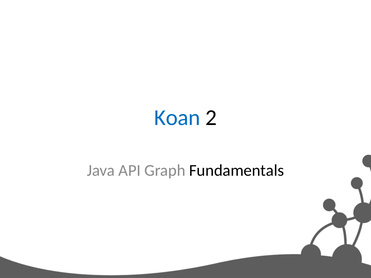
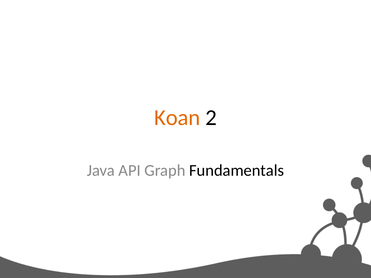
Koan colour: blue -> orange (177, 118)
